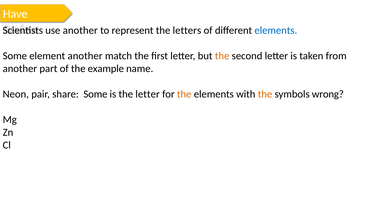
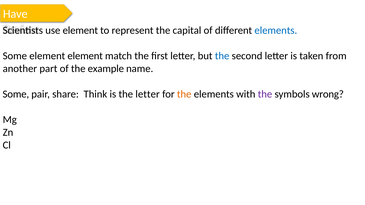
use another: another -> element (80, 30)
letters: letters -> capital (187, 30)
element another: another -> element (85, 56)
the colour: orange -> blue (222, 56)
Neon: Neon -> Some (16, 94)
share Some: Some -> Think (95, 94)
the colour: orange -> purple (265, 94)
